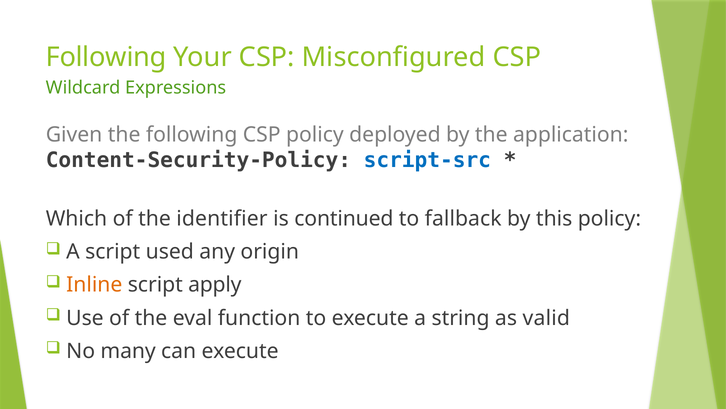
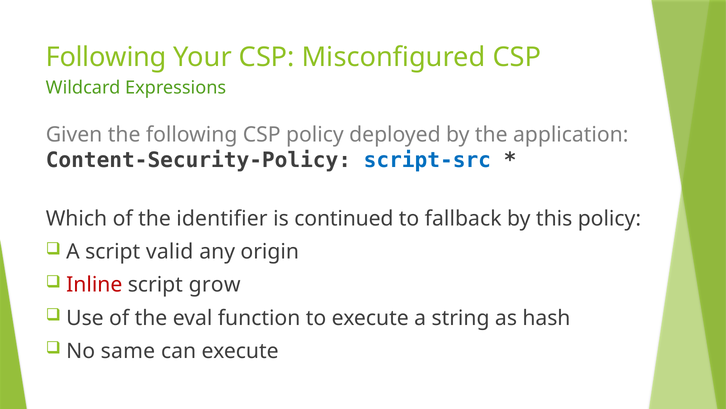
used: used -> valid (170, 252)
Inline colour: orange -> red (94, 285)
apply: apply -> grow (215, 285)
valid: valid -> hash (546, 318)
many: many -> same (128, 351)
